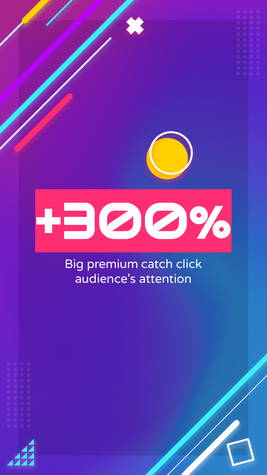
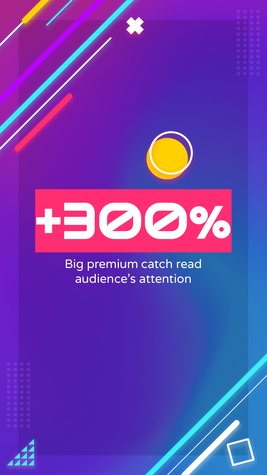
click: click -> read (189, 264)
